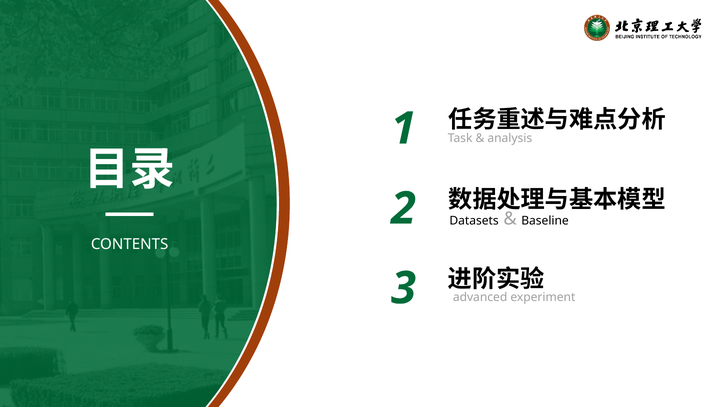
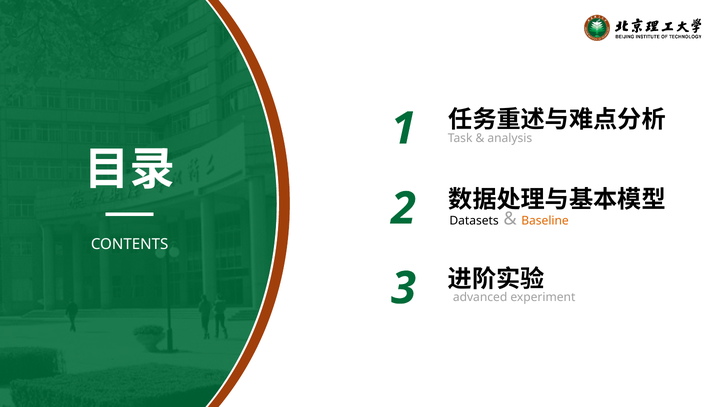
Baseline colour: black -> orange (545, 221)
